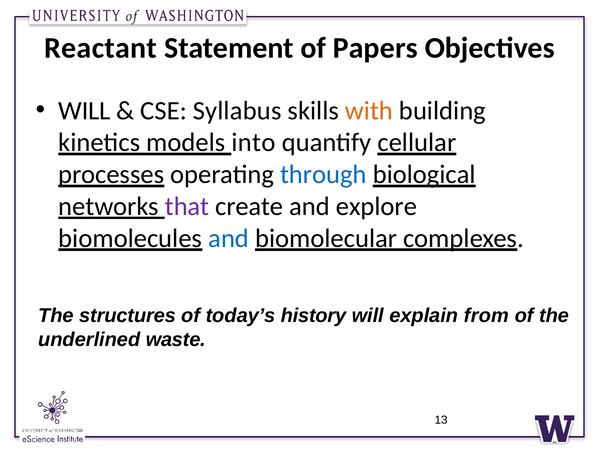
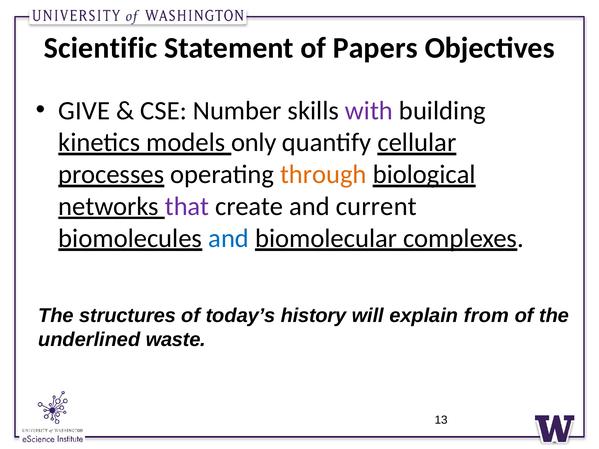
Reactant: Reactant -> Scientific (101, 48)
WILL: WILL -> GIVE (84, 111)
Syllabus: Syllabus -> Number (237, 111)
with colour: orange -> purple (369, 111)
into: into -> only (254, 143)
through colour: blue -> orange (323, 175)
explore: explore -> current (376, 207)
